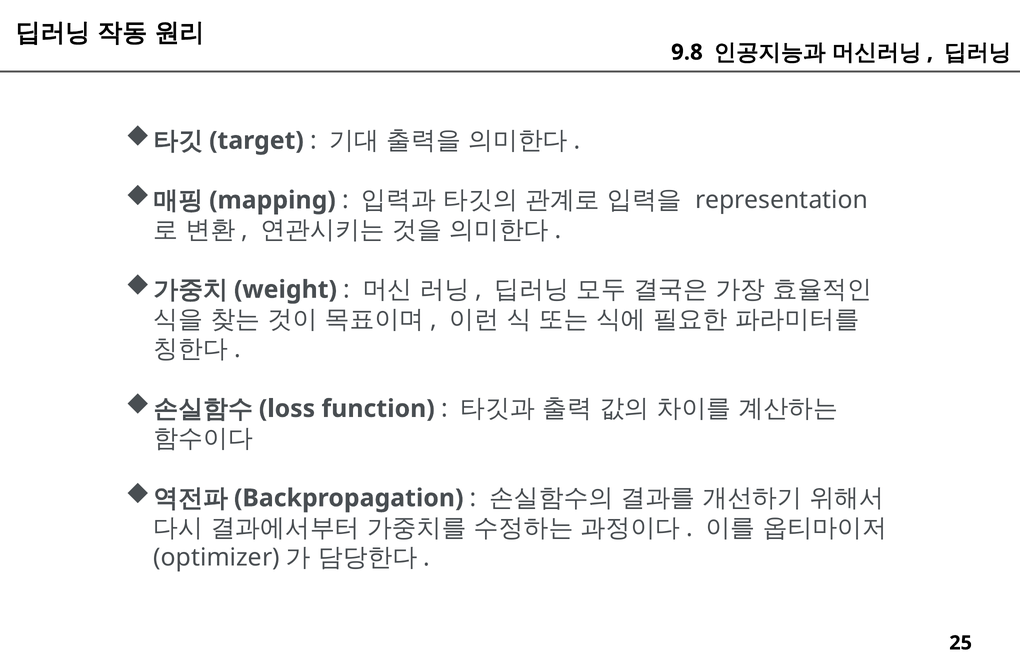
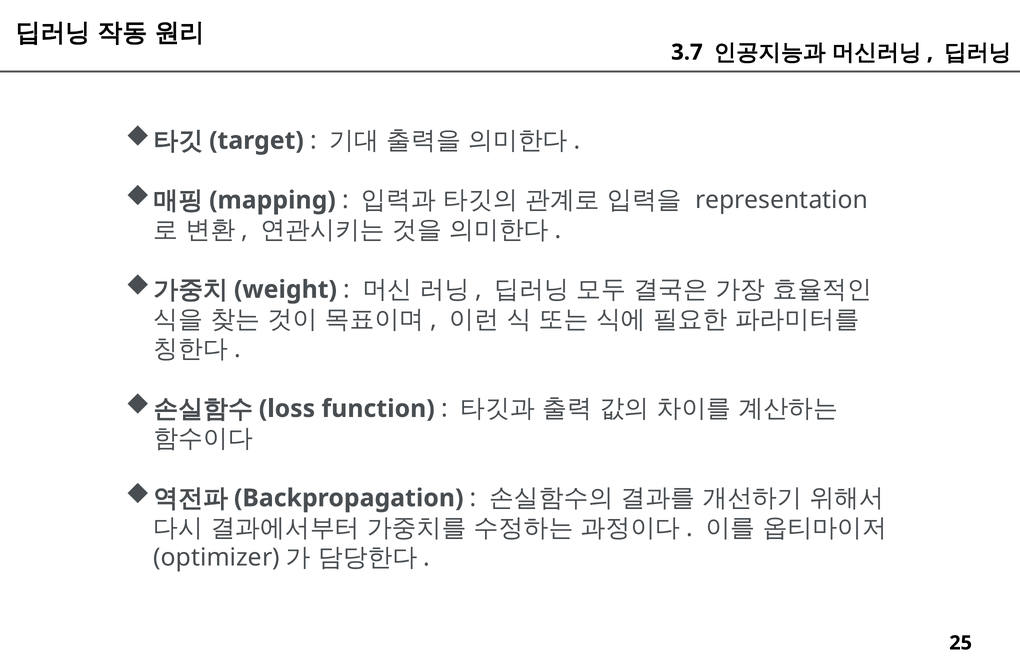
9.8: 9.8 -> 3.7 (687, 52)
